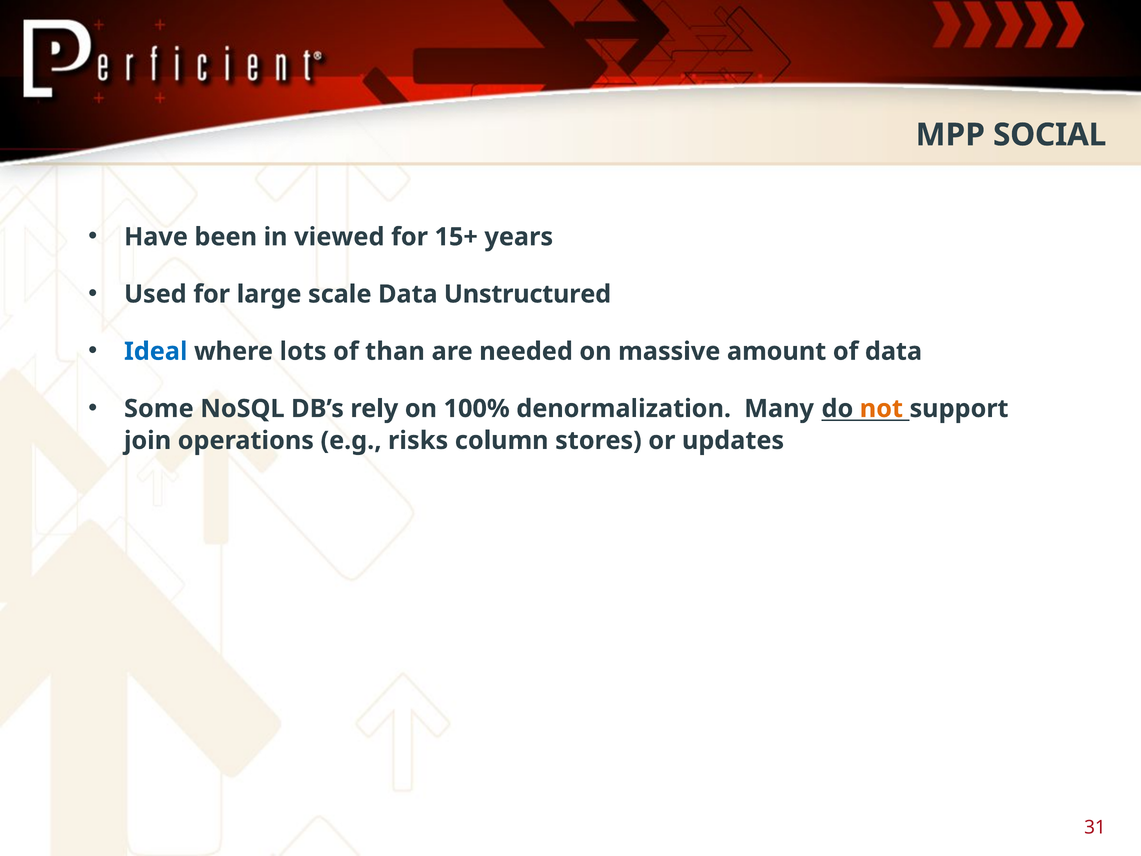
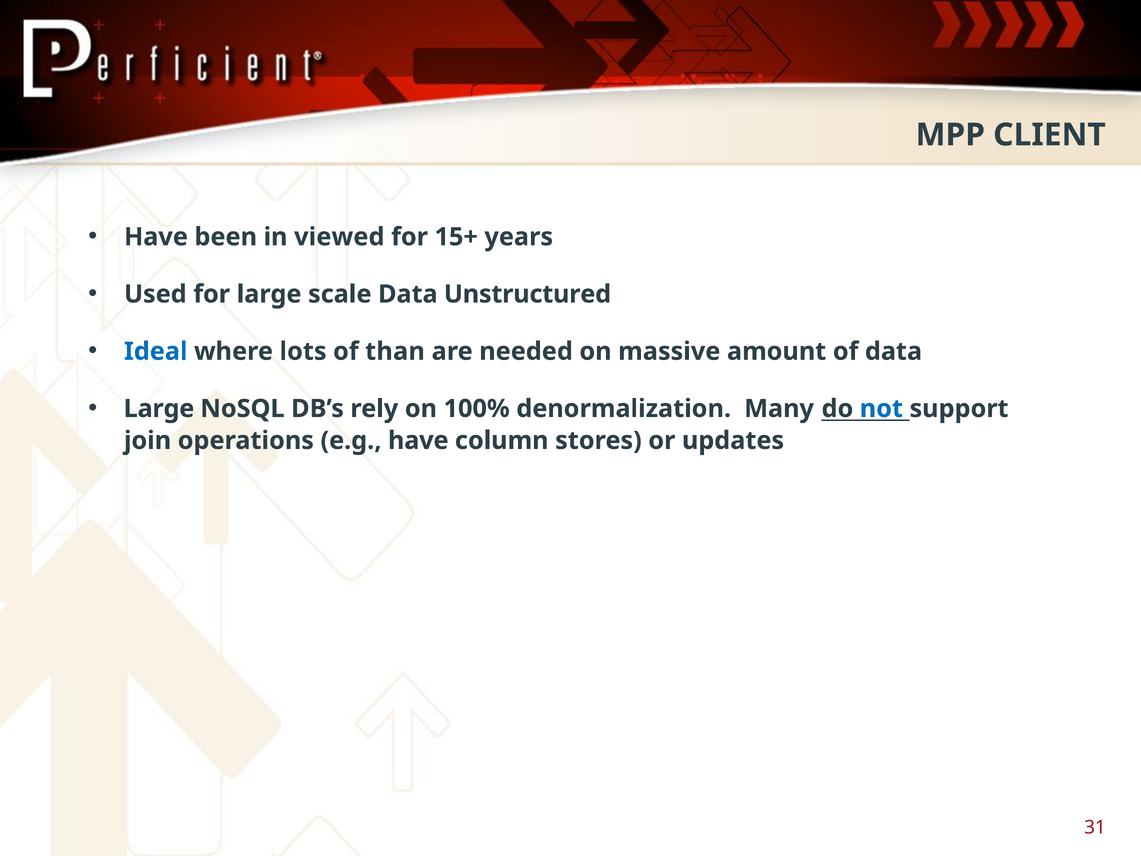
SOCIAL: SOCIAL -> CLIENT (1049, 135)
Some: Some -> Large (159, 409)
not colour: orange -> blue (881, 409)
e.g risks: risks -> have (418, 440)
